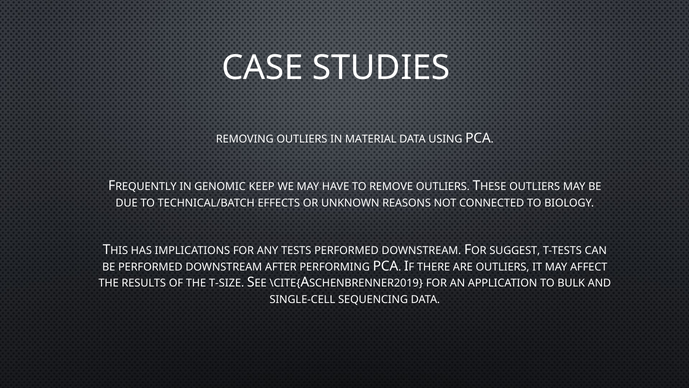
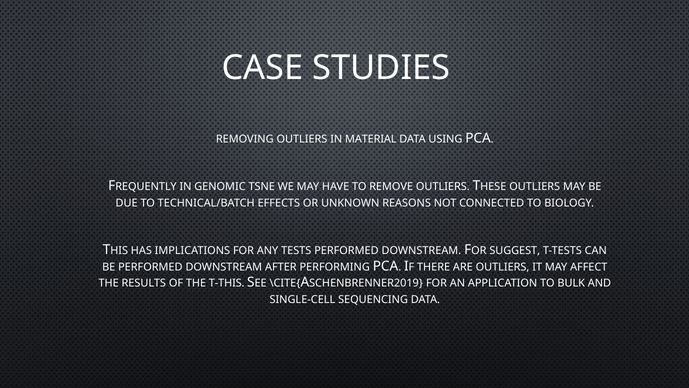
KEEP: KEEP -> TSNE (262, 187)
T-SIZE: T-SIZE -> T-THIS (227, 283)
